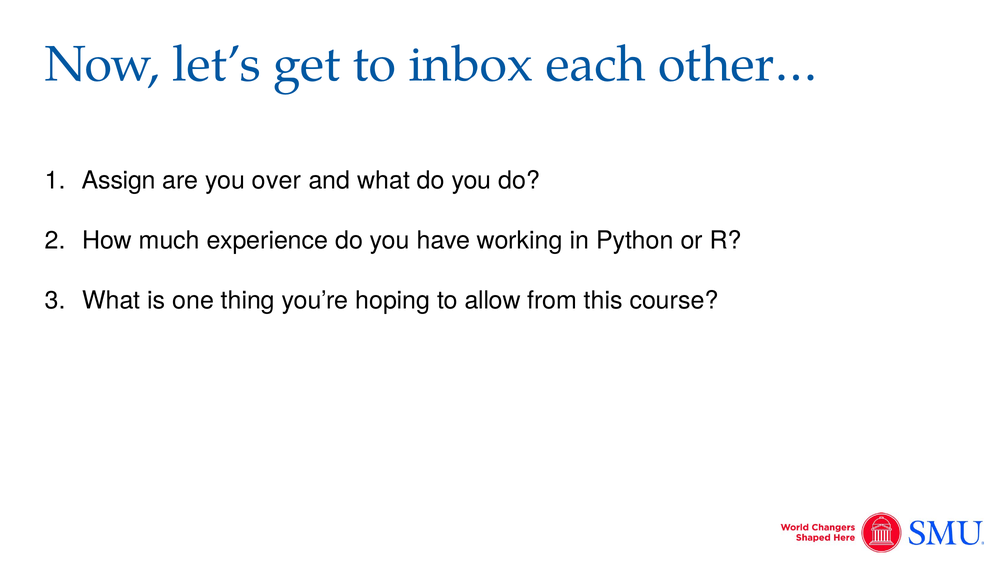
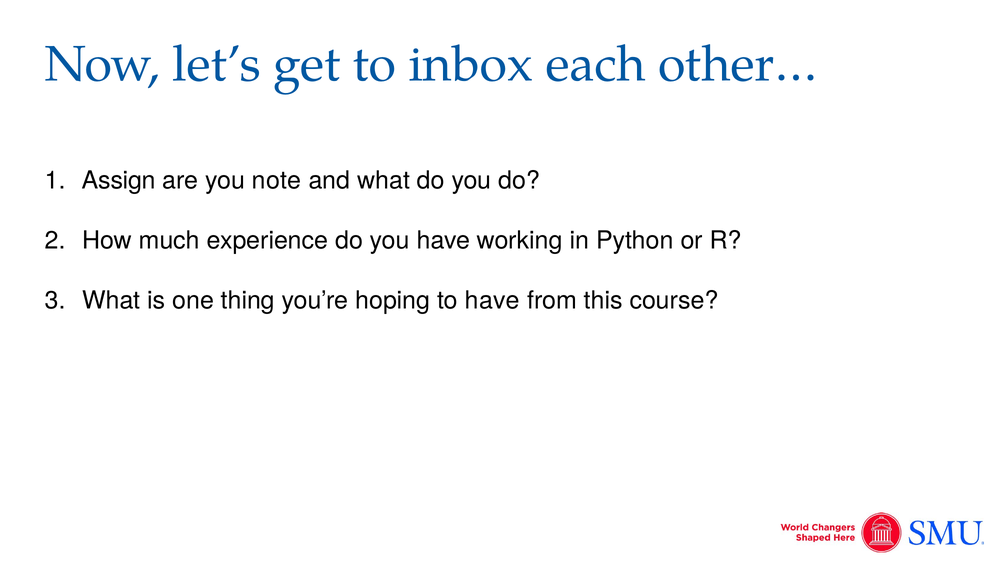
over: over -> note (277, 181)
to allow: allow -> have (492, 301)
